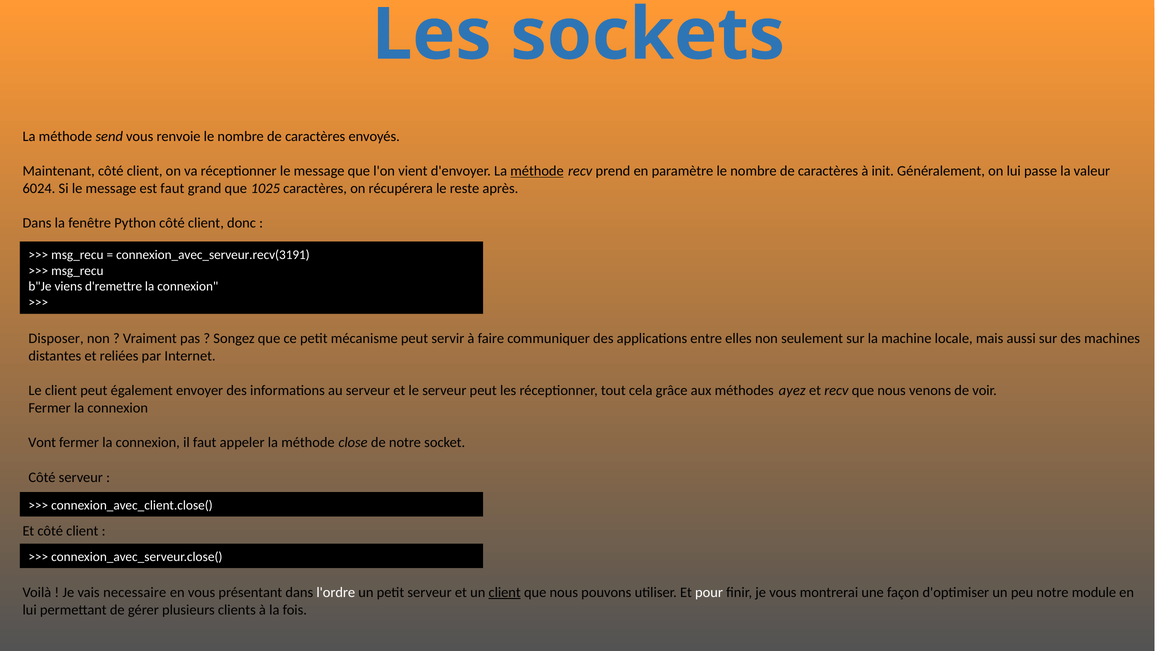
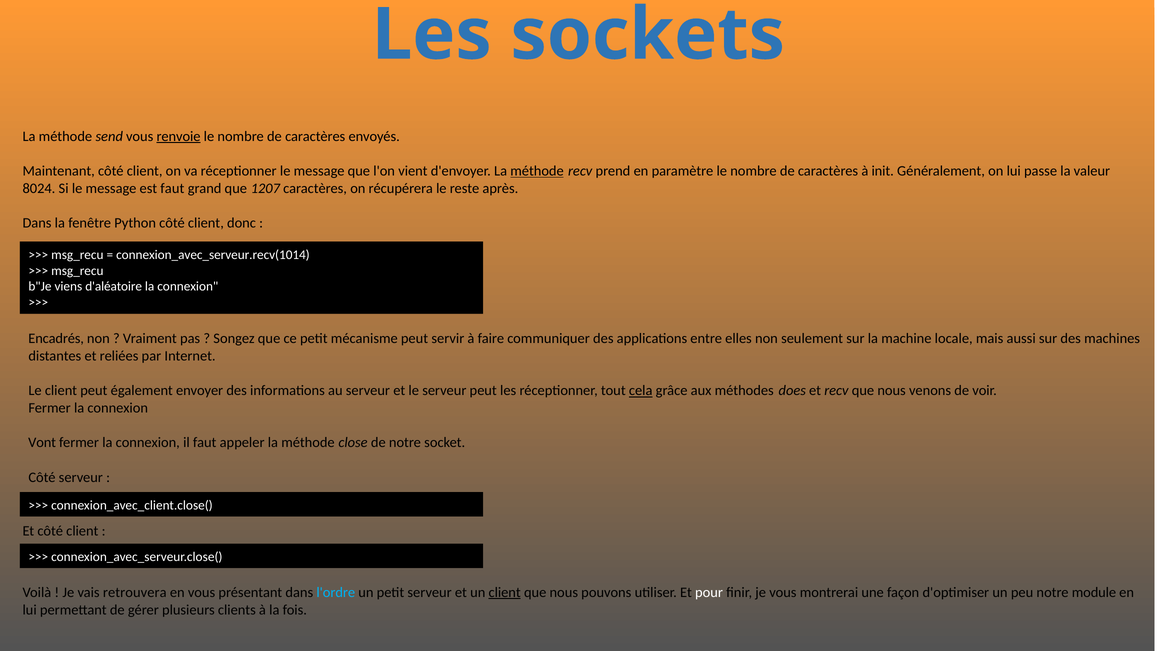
renvoie underline: none -> present (179, 136)
6024: 6024 -> 8024 (39, 188)
1025: 1025 -> 1207 (265, 188)
connexion_avec_serveur.recv(3191: connexion_avec_serveur.recv(3191 -> connexion_avec_serveur.recv(1014 (213, 255)
d'remettre: d'remettre -> d'aléatoire (114, 287)
Disposer: Disposer -> Encadrés (56, 338)
cela underline: none -> present (641, 391)
ayez: ayez -> does (792, 391)
necessaire: necessaire -> retrouvera (135, 592)
l'ordre colour: white -> light blue (336, 592)
